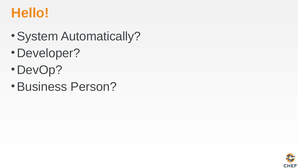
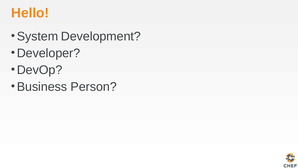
Automatically: Automatically -> Development (101, 36)
